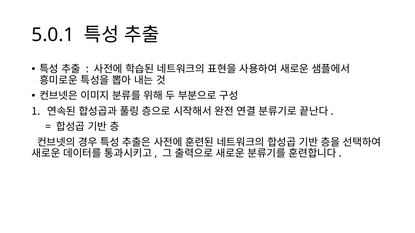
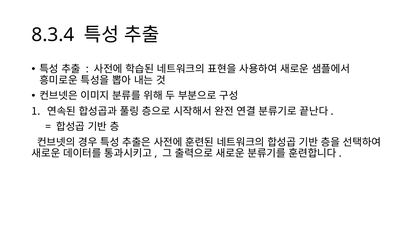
5.0.1: 5.0.1 -> 8.3.4 (53, 35)
